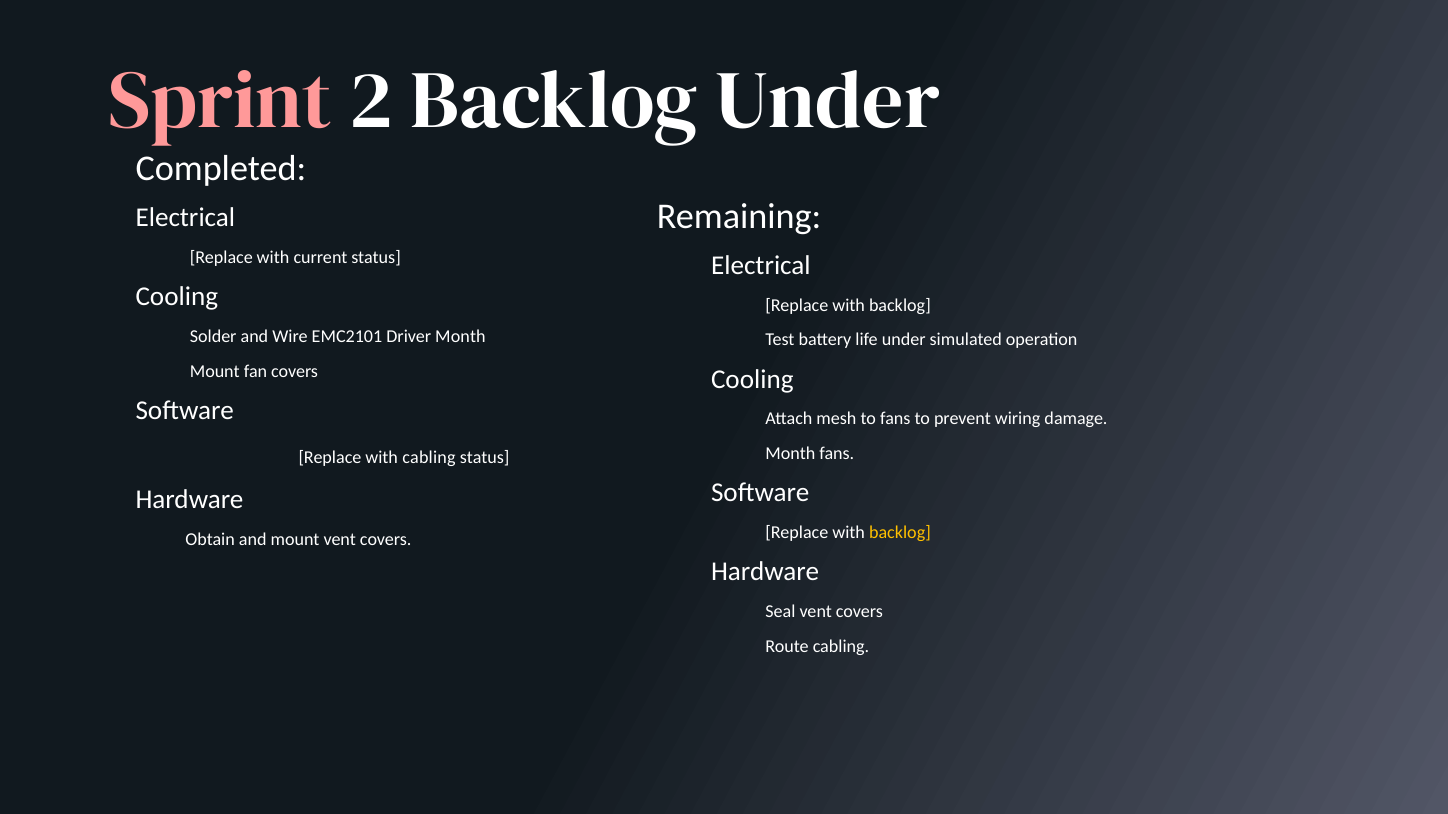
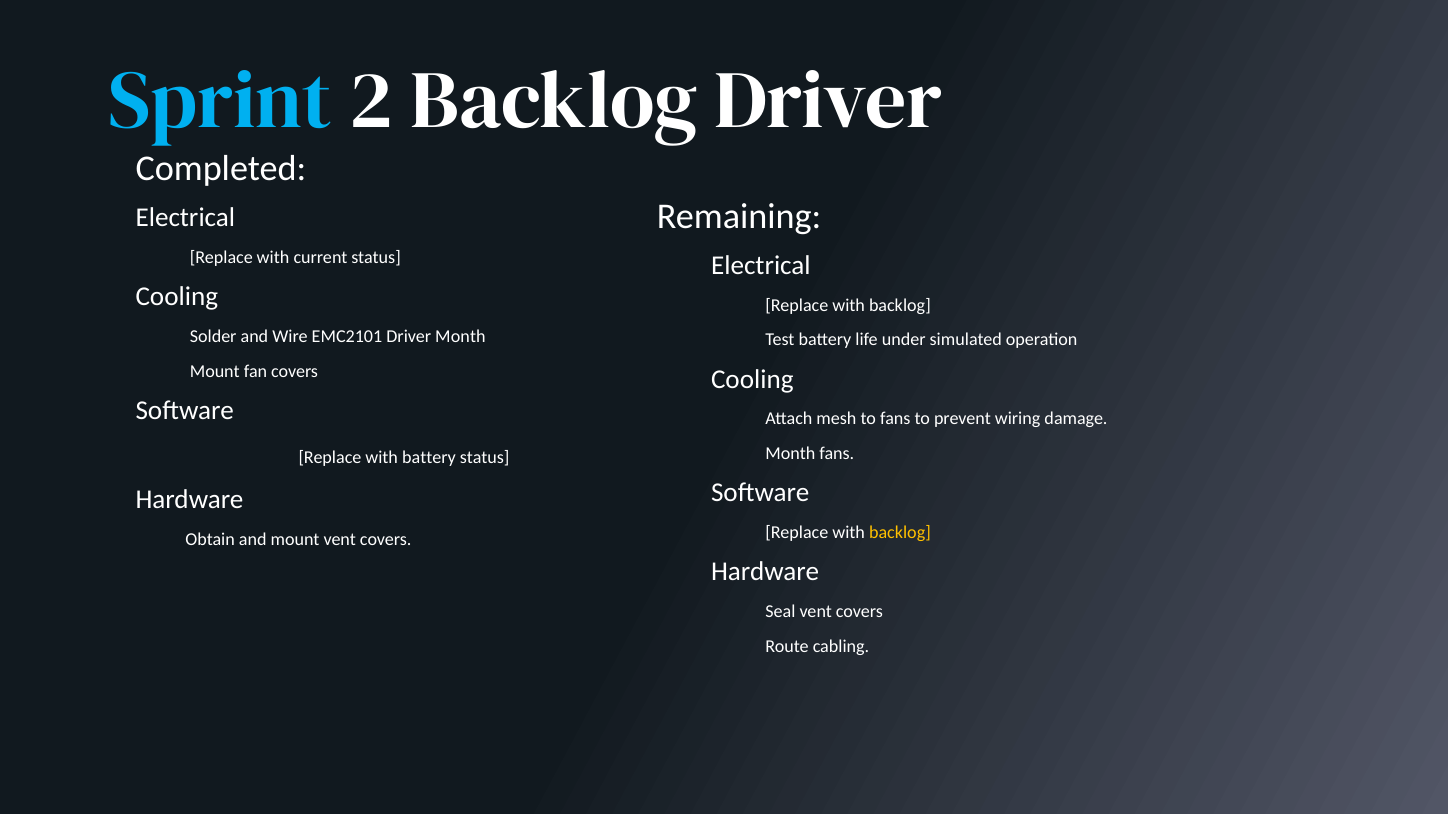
Sprint colour: pink -> light blue (220, 101)
Backlog Under: Under -> Driver (828, 101)
with cabling: cabling -> battery (429, 458)
